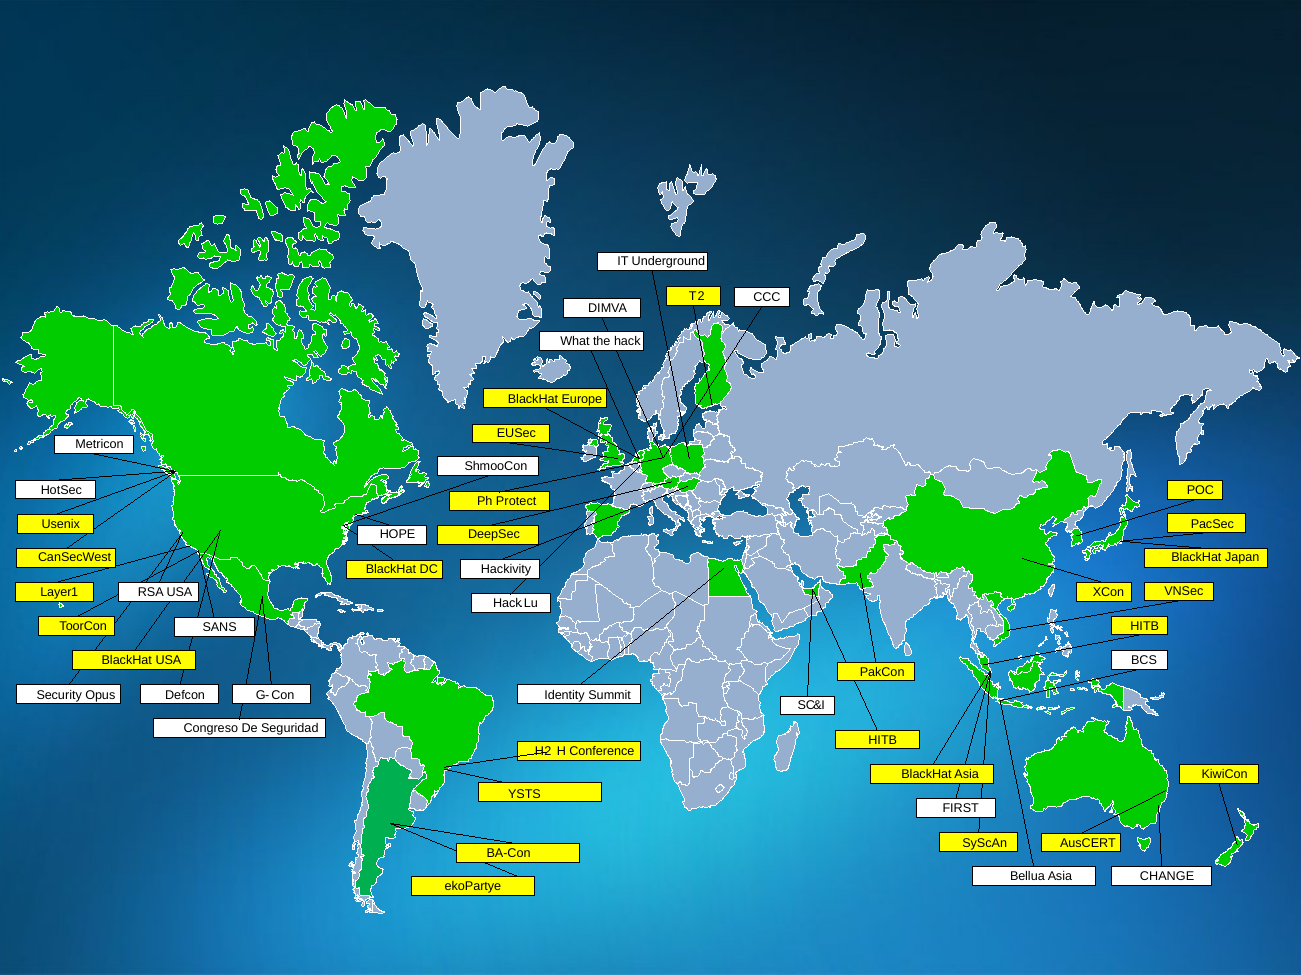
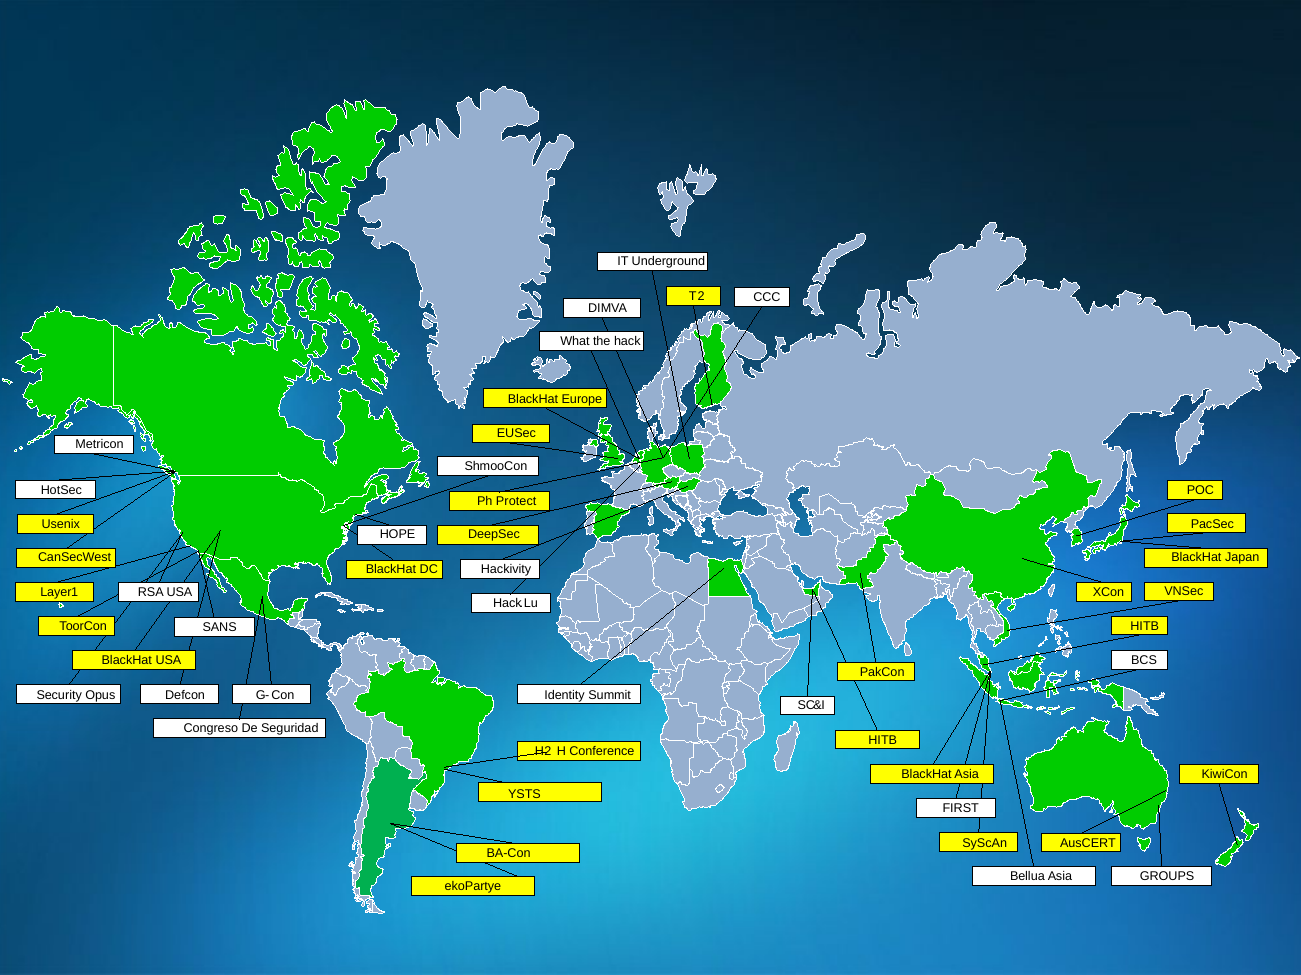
CHANGE: CHANGE -> GROUPS (1167, 877)
